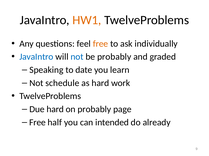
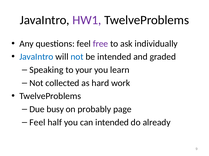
HW1 colour: orange -> purple (87, 20)
free colour: orange -> purple (101, 44)
be probably: probably -> intended (114, 57)
date: date -> your (84, 70)
schedule: schedule -> collected (62, 83)
Due hard: hard -> busy (55, 110)
Free: Free -> Feel (37, 123)
